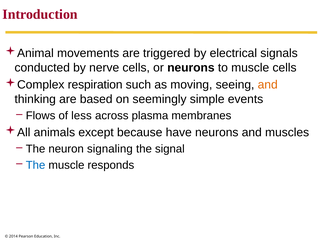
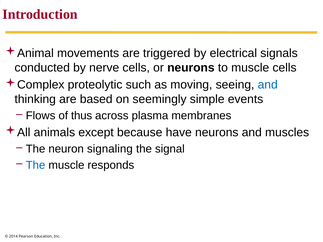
respiration: respiration -> proteolytic (95, 85)
and colour: orange -> blue (268, 85)
less: less -> thus (82, 116)
